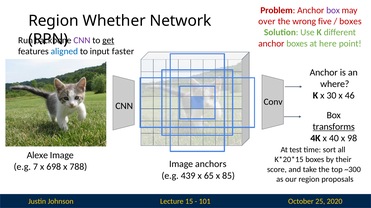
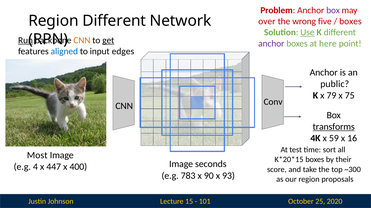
Region Whether: Whether -> Different (114, 21)
Use underline: none -> present (307, 33)
Run underline: none -> present (25, 40)
CNN colour: purple -> orange (82, 40)
anchor colour: red -> purple (271, 44)
faster: faster -> edges (123, 52)
where: where -> public (335, 84)
30: 30 -> 79 (331, 96)
46: 46 -> 75 (350, 96)
40: 40 -> 59 (334, 139)
98: 98 -> 16 (352, 139)
Alexe: Alexe -> Most (37, 156)
7: 7 -> 4 (35, 167)
698: 698 -> 447 (54, 167)
788: 788 -> 400 (78, 167)
anchors: anchors -> seconds (211, 165)
439: 439 -> 783 (188, 176)
65: 65 -> 90 (209, 176)
85: 85 -> 93 (228, 176)
